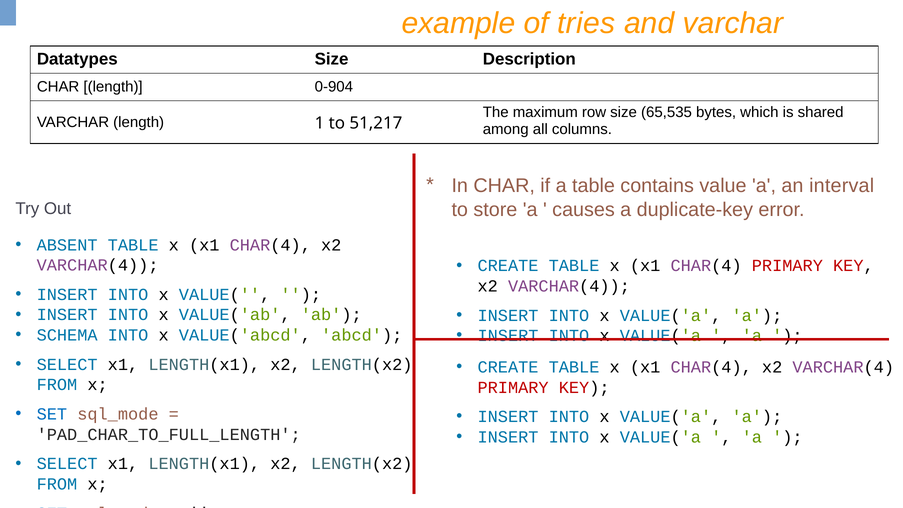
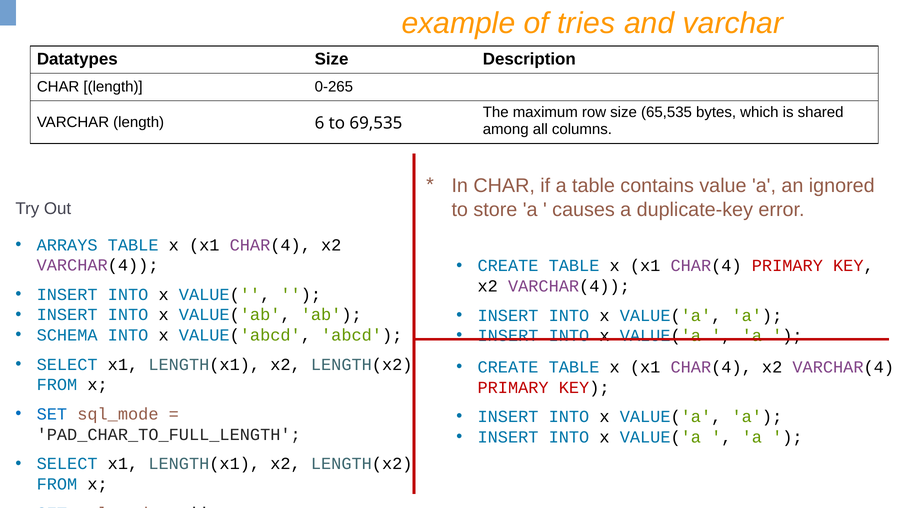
0-904: 0-904 -> 0-265 (334, 87)
1: 1 -> 6 (320, 123)
51,217: 51,217 -> 69,535 (376, 123)
interval: interval -> ignored (842, 186)
ABSENT: ABSENT -> ARRAYS (67, 245)
